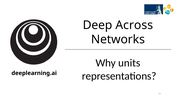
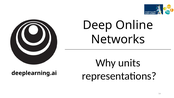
Across: Across -> Online (134, 25)
